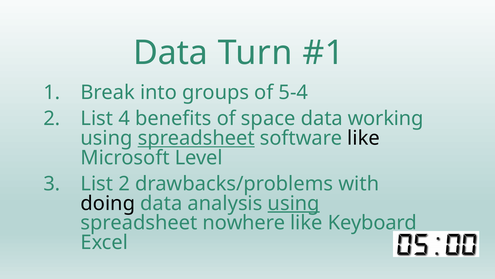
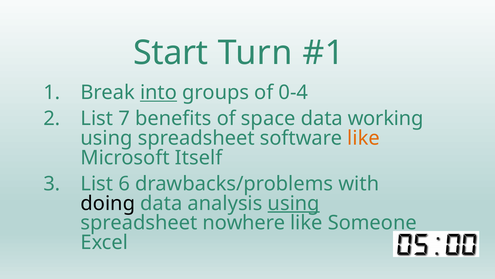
Data: Data -> Start (171, 53)
into underline: none -> present (159, 92)
5-4: 5-4 -> 0-4 (293, 92)
4: 4 -> 7 (124, 118)
spreadsheet underline: present -> none (196, 138)
like colour: black -> orange (364, 138)
Level: Level -> Itself (199, 157)
List 2: 2 -> 6 (124, 183)
Keyboard: Keyboard -> Someone (372, 223)
